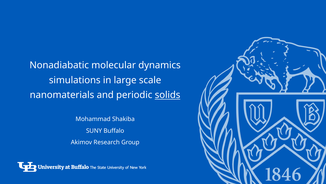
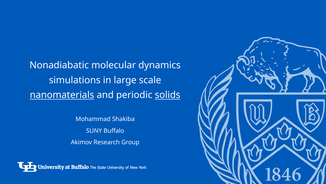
nanomaterials underline: none -> present (62, 95)
